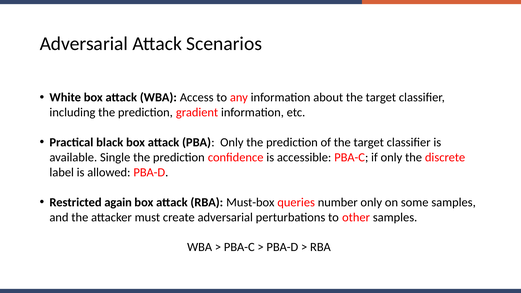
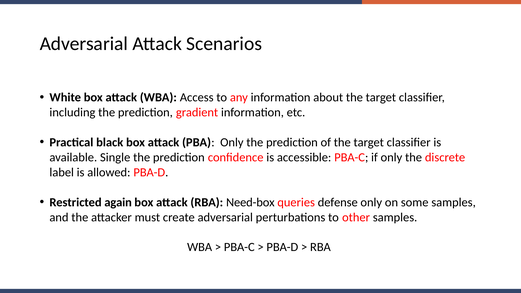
Must-box: Must-box -> Need-box (250, 202)
number: number -> defense (338, 202)
